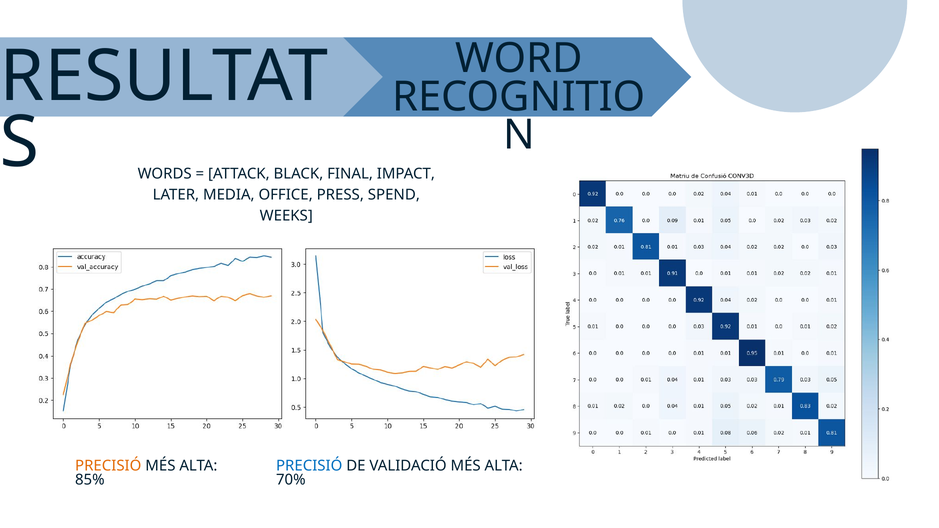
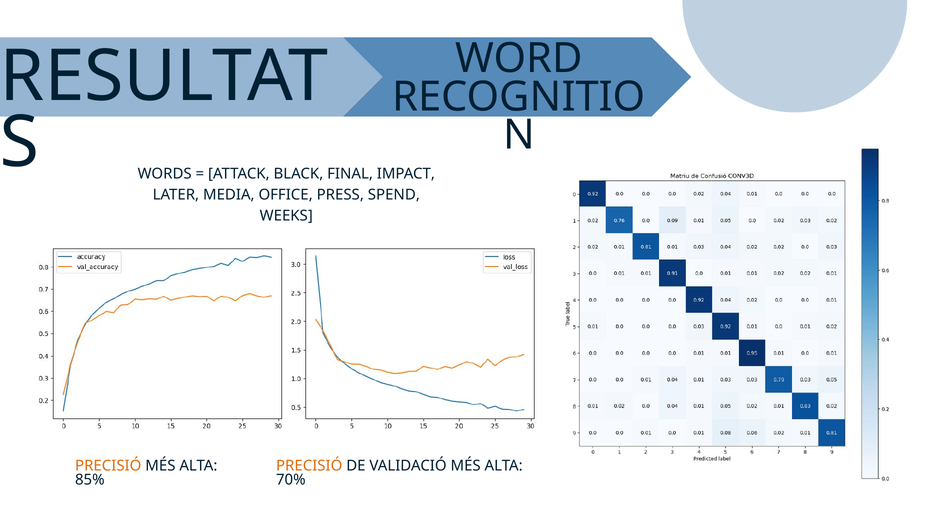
PRECISIÓ colour: blue -> orange (309, 466)
